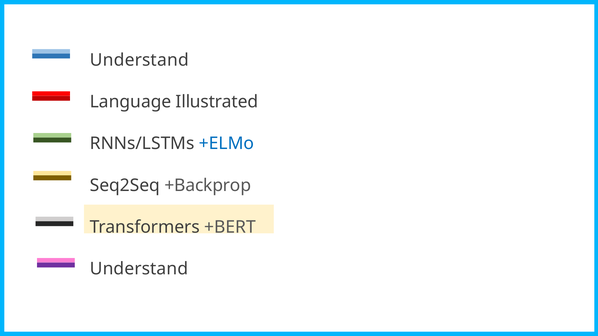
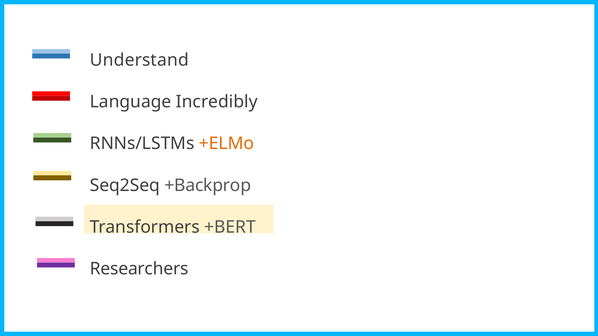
Illustrated: Illustrated -> Incredibly (217, 102)
+ELMo colour: blue -> orange (227, 144)
Understand: Understand -> Researchers (139, 269)
